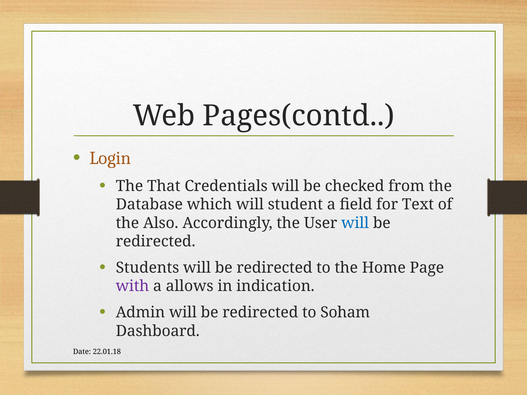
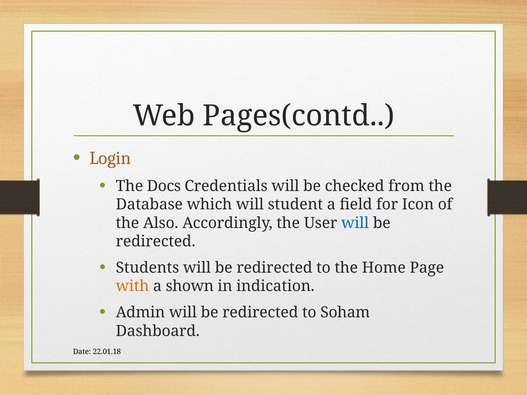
That: That -> Docs (164, 186)
Text: Text -> Icon (418, 205)
with colour: purple -> orange (132, 286)
allows: allows -> shown (190, 286)
